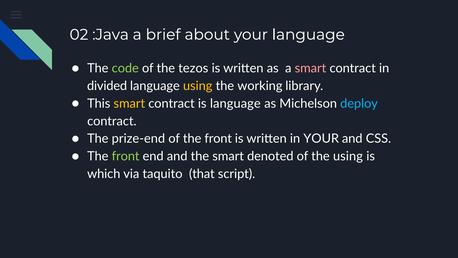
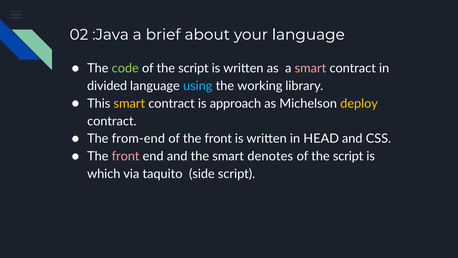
tezos: tezos -> script (193, 68)
using colour: yellow -> light blue (198, 86)
is language: language -> approach (235, 103)
deploy colour: light blue -> yellow (359, 103)
prize-end: prize-end -> from-end (138, 139)
in YOUR: YOUR -> HEAD (321, 139)
front colour: light green -> pink (126, 156)
denoted: denoted -> denotes (270, 156)
using: using -> script (348, 156)
that: that -> side (202, 174)
